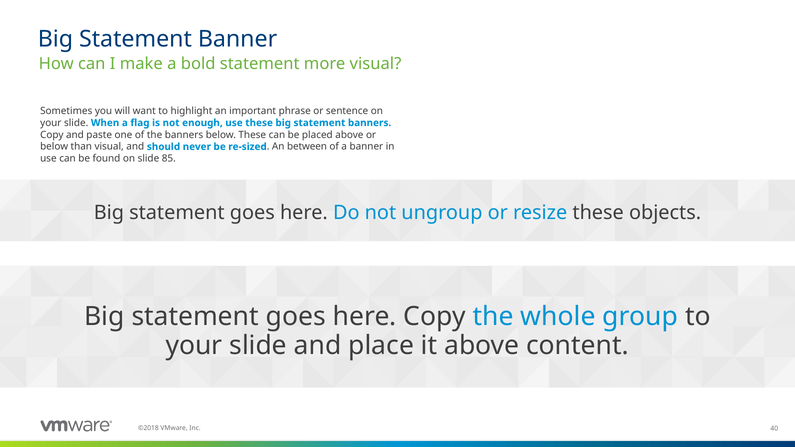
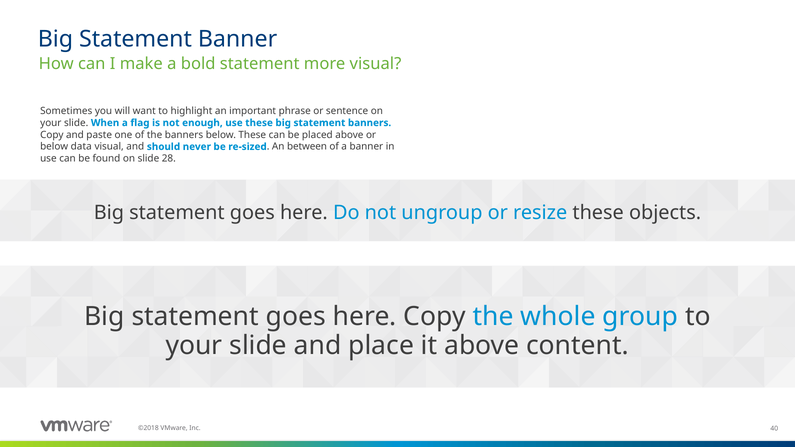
than: than -> data (81, 147)
85: 85 -> 28 (169, 159)
